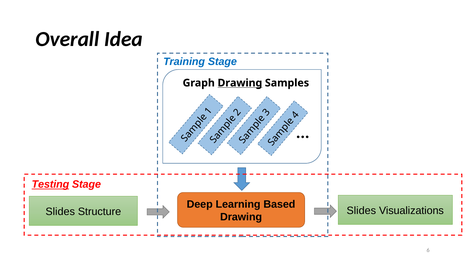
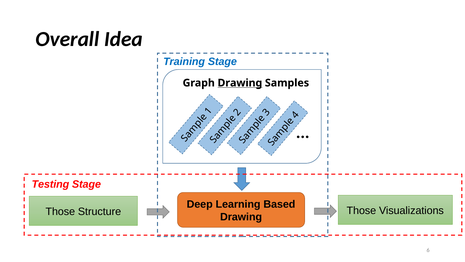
Testing underline: present -> none (50, 184)
Slides: Slides -> Those (361, 210)
Slides: Slides -> Those (60, 211)
